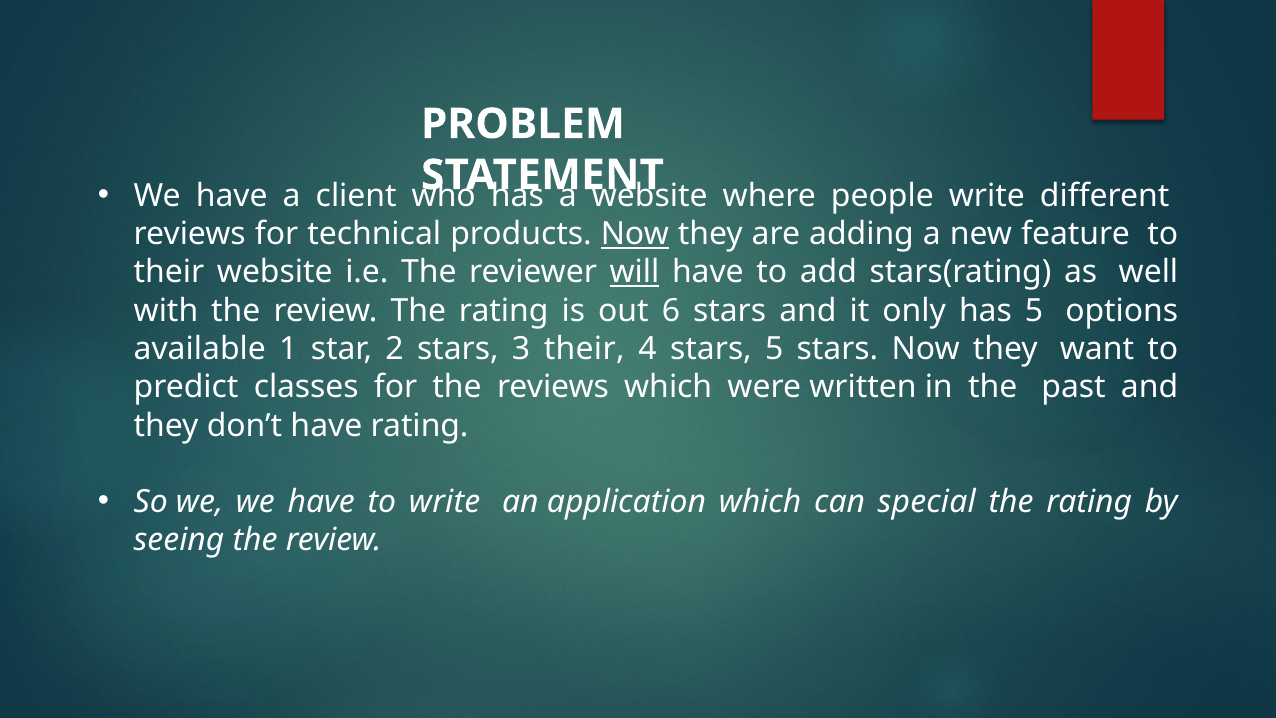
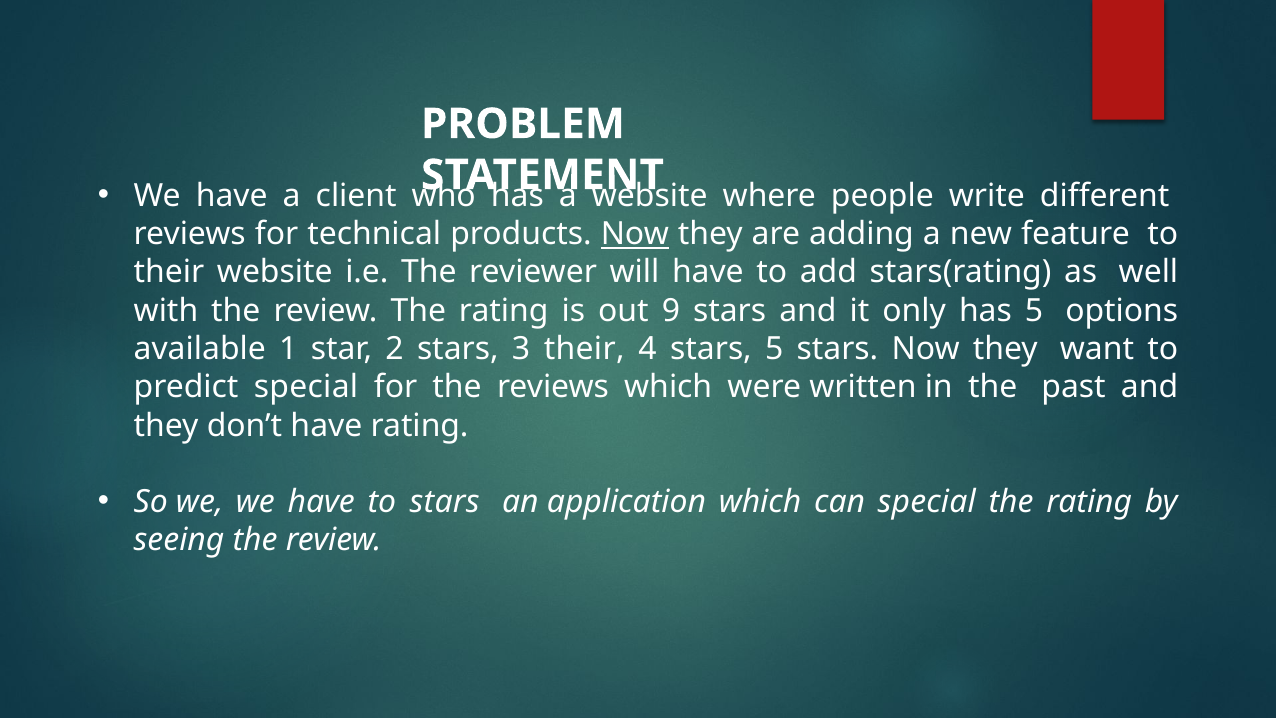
will underline: present -> none (635, 272)
6: 6 -> 9 (671, 311)
predict classes: classes -> special (306, 387)
to write: write -> stars (445, 502)
